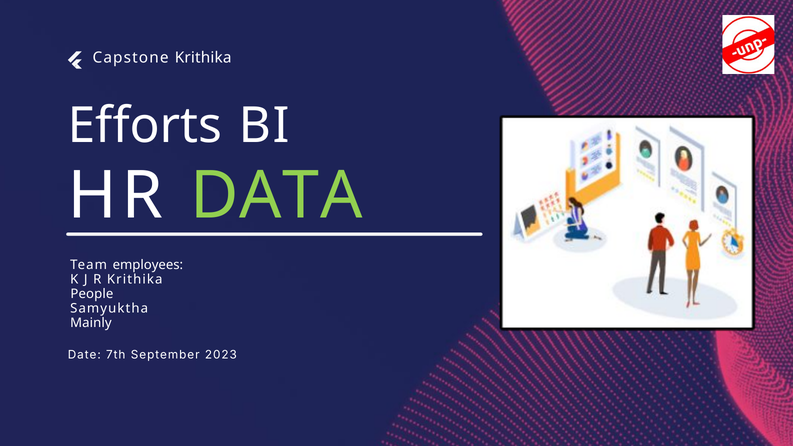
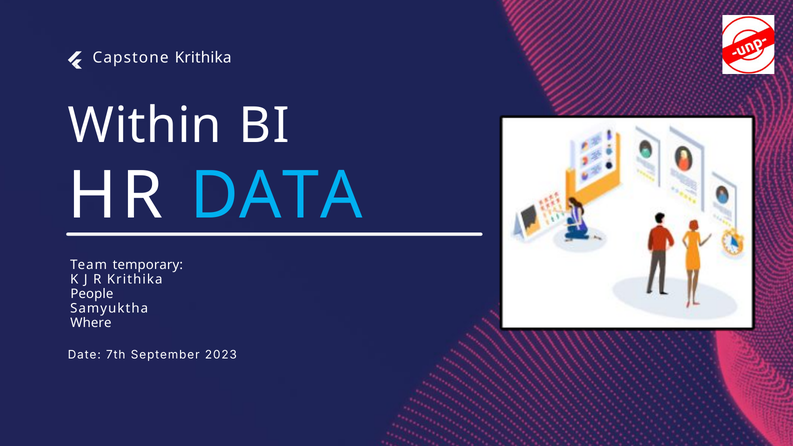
Efforts: Efforts -> Within (145, 126)
DATA colour: light green -> light blue (276, 196)
employees: employees -> temporary (148, 265)
Mainly: Mainly -> Where (91, 323)
